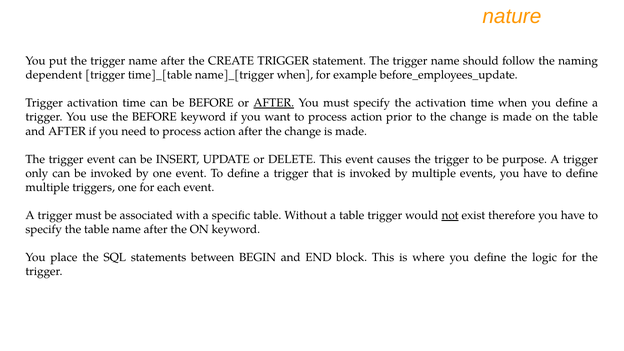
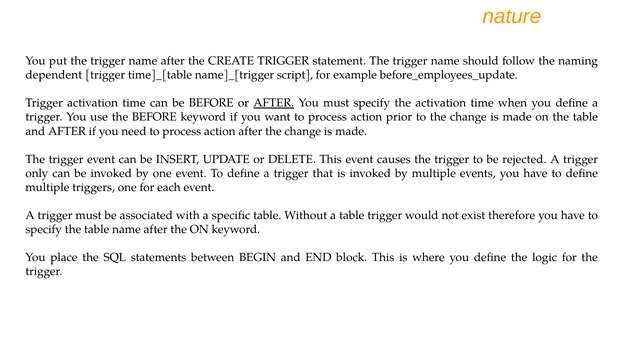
name]_[trigger when: when -> script (295, 75)
purpose: purpose -> rejected (524, 159)
not underline: present -> none (450, 215)
